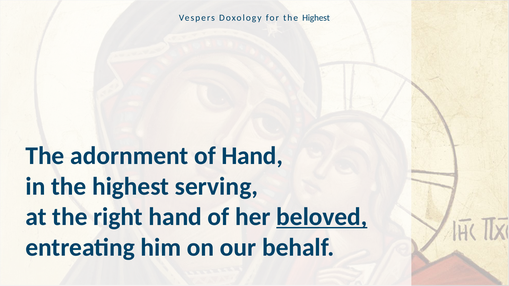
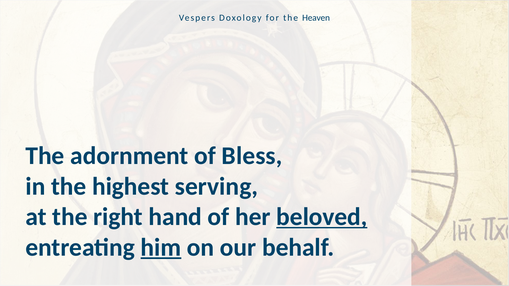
for the Highest: Highest -> Heaven (316, 18)
of Hand: Hand -> Bless (252, 156)
him underline: none -> present (161, 248)
